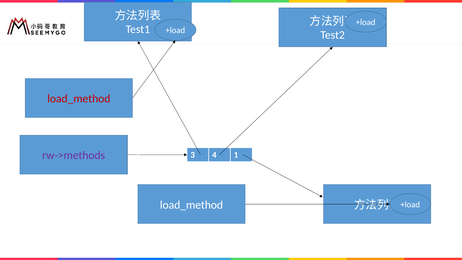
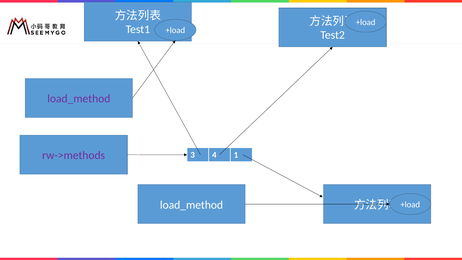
load_method colour: red -> purple (79, 99)
